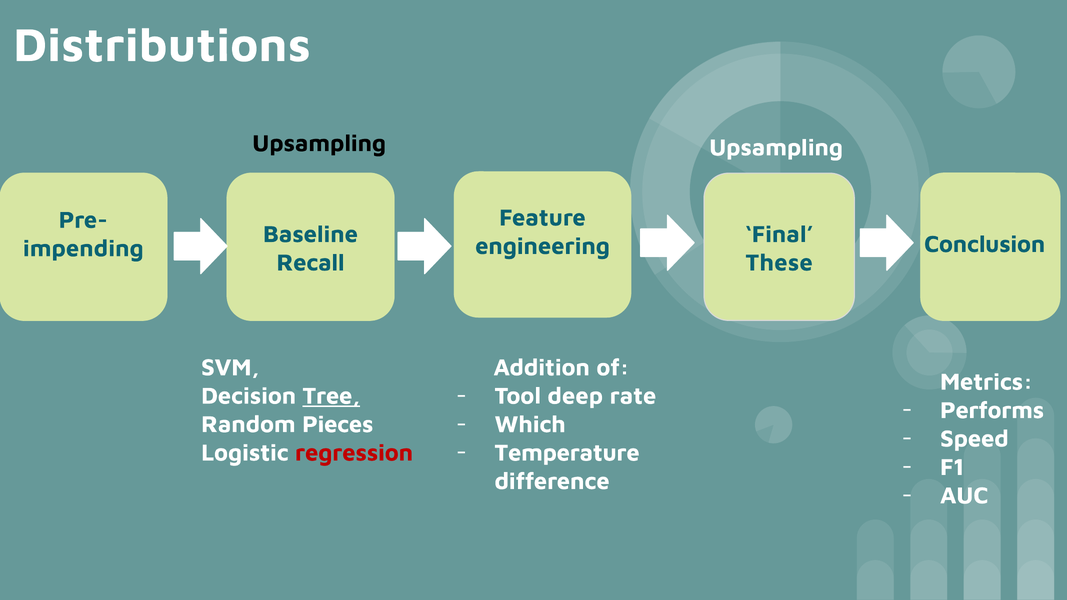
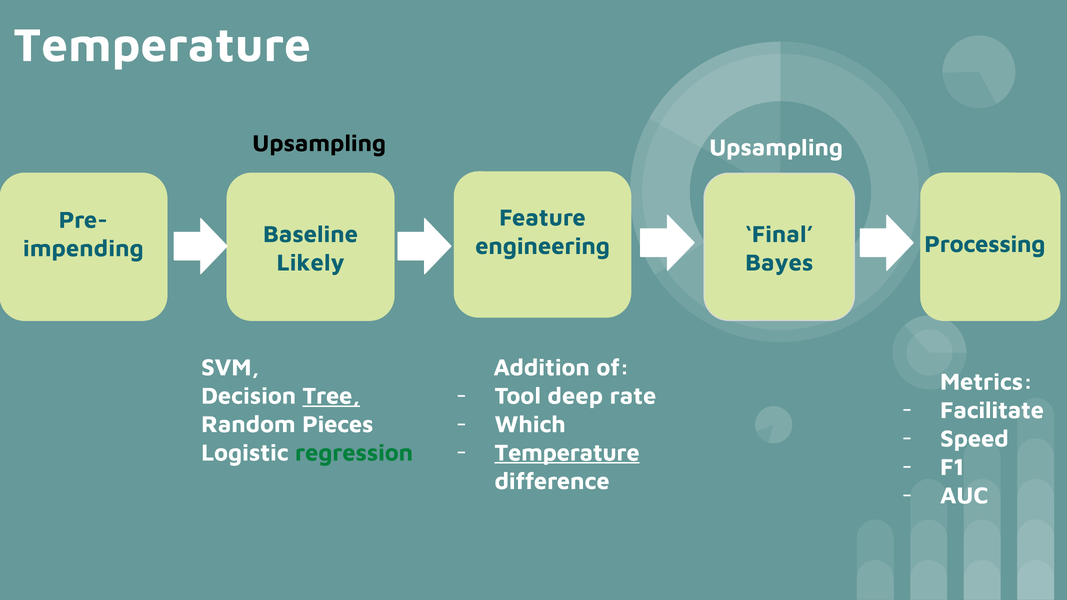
Distributions: Distributions -> Temperature (162, 45)
Conclusion: Conclusion -> Processing (985, 244)
Recall: Recall -> Likely (311, 263)
These: These -> Bayes (779, 263)
Performs: Performs -> Facilitate (992, 410)
Temperature underline: none -> present (567, 453)
regression colour: red -> green (354, 453)
